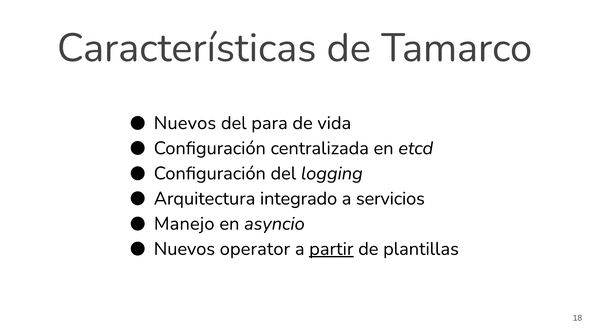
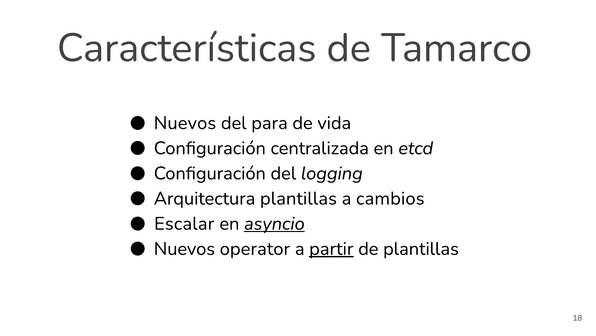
Arquitectura integrado: integrado -> plantillas (298, 198)
servicios: servicios -> cambios (390, 198)
Manejo: Manejo -> Escalar (184, 223)
asyncio underline: none -> present (274, 223)
